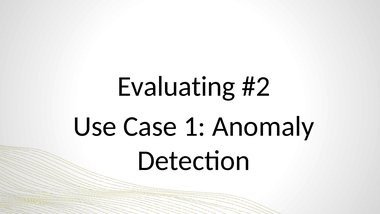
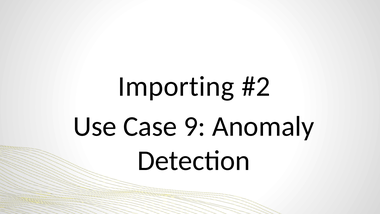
Evaluating: Evaluating -> Importing (176, 86)
1: 1 -> 9 (195, 126)
